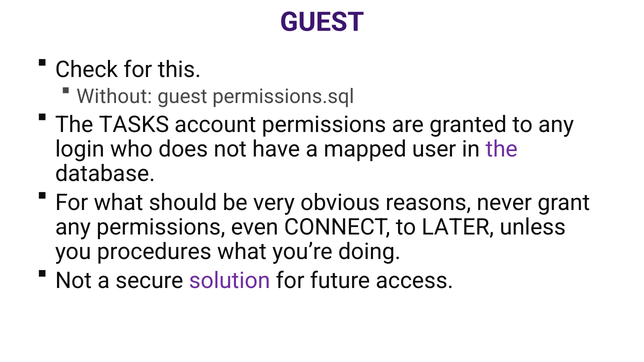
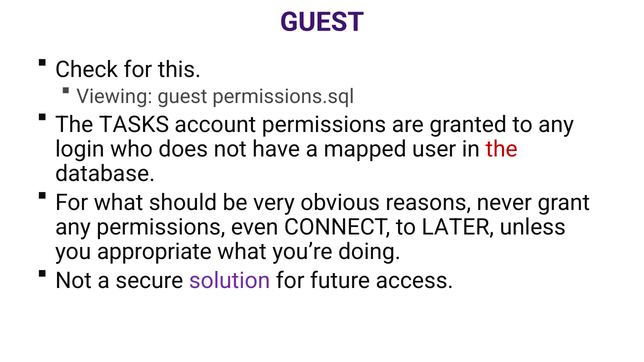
Without: Without -> Viewing (114, 97)
the colour: purple -> red (502, 149)
procedures: procedures -> appropriate (154, 252)
